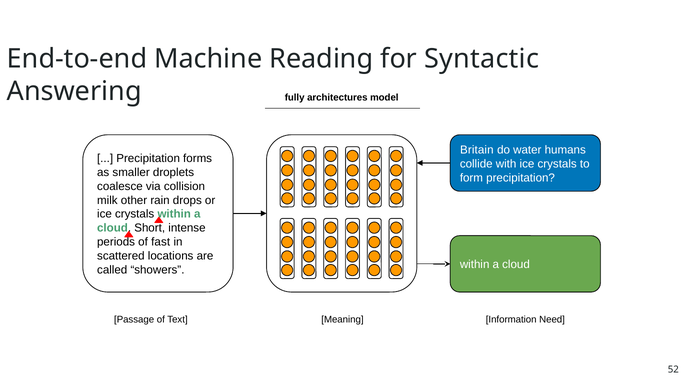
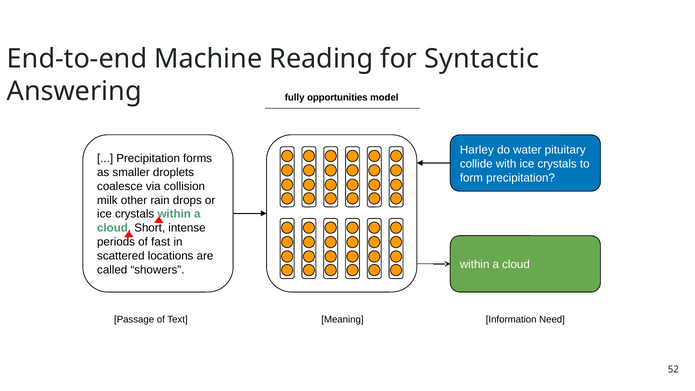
architectures: architectures -> opportunities (337, 98)
Britain: Britain -> Harley (477, 150)
humans: humans -> pituitary (565, 150)
